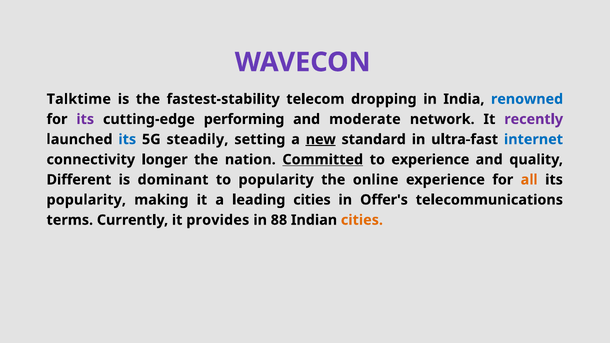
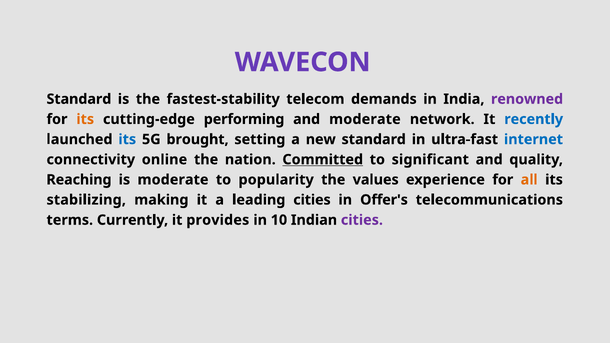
Talktime: Talktime -> Standard (79, 99)
dropping: dropping -> demands (384, 99)
renowned colour: blue -> purple (527, 99)
its colour: purple -> orange (85, 119)
recently colour: purple -> blue (534, 119)
steadily: steadily -> brought (198, 139)
new underline: present -> none (321, 139)
longer: longer -> online (164, 160)
to experience: experience -> significant (430, 160)
Different: Different -> Reaching (79, 180)
is dominant: dominant -> moderate (173, 180)
online: online -> values (376, 180)
popularity: popularity -> stabilizing (86, 200)
88: 88 -> 10 (279, 220)
cities colour: orange -> purple (362, 220)
